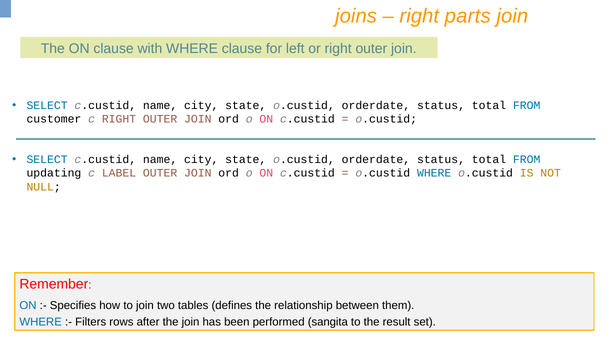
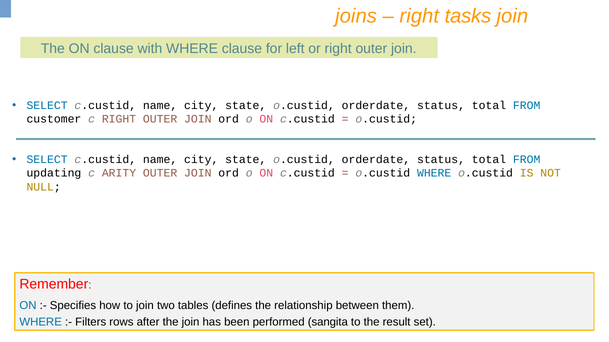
parts: parts -> tasks (468, 16)
LABEL: LABEL -> ARITY (119, 173)
